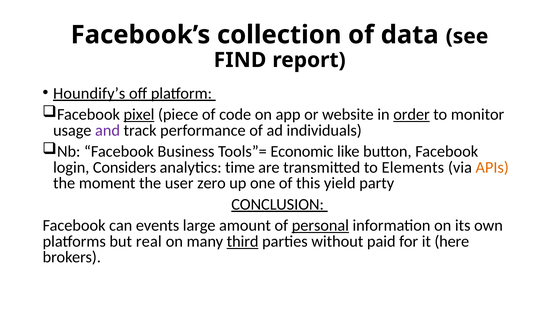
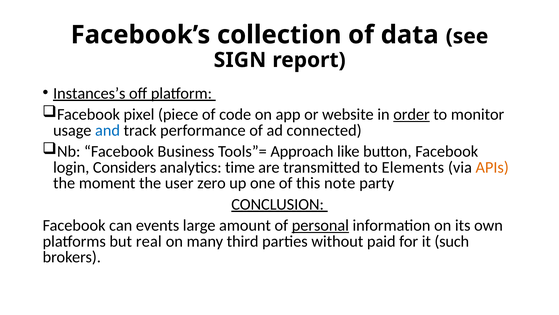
FIND: FIND -> SIGN (240, 60)
Houndify’s: Houndify’s -> Instances’s (89, 93)
pixel underline: present -> none (139, 114)
and colour: purple -> blue (108, 130)
individuals: individuals -> connected (324, 130)
Economic: Economic -> Approach (302, 151)
yield: yield -> note (340, 183)
third underline: present -> none (243, 241)
here: here -> such (452, 241)
